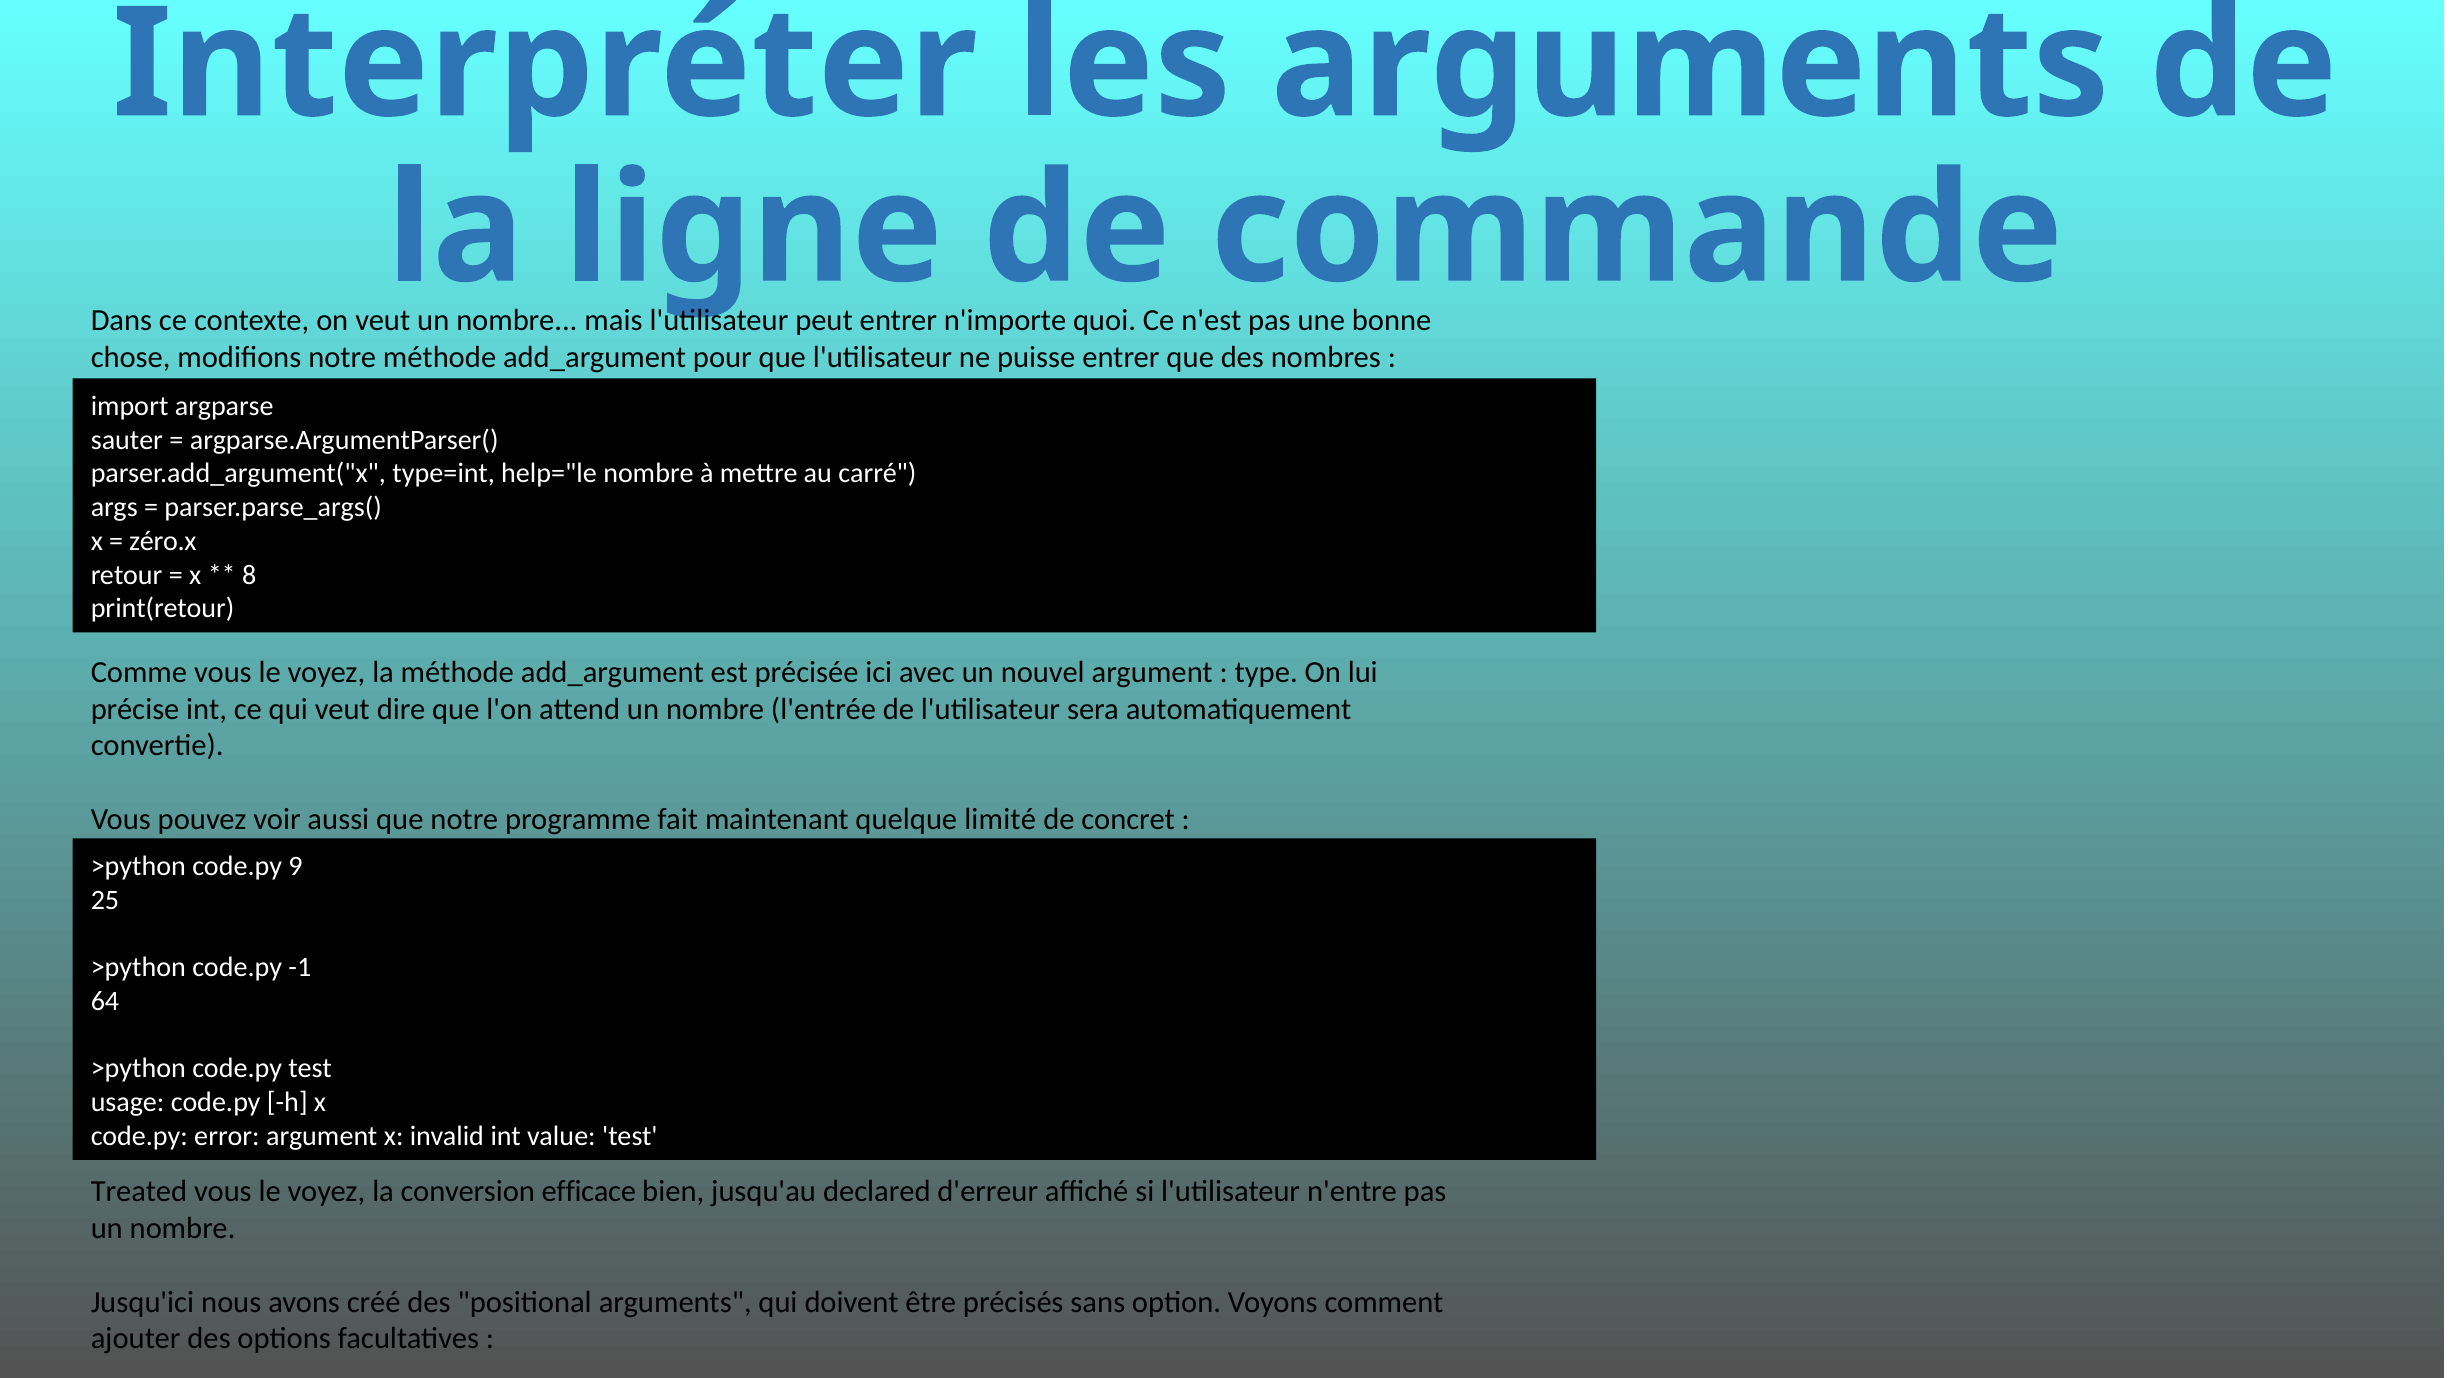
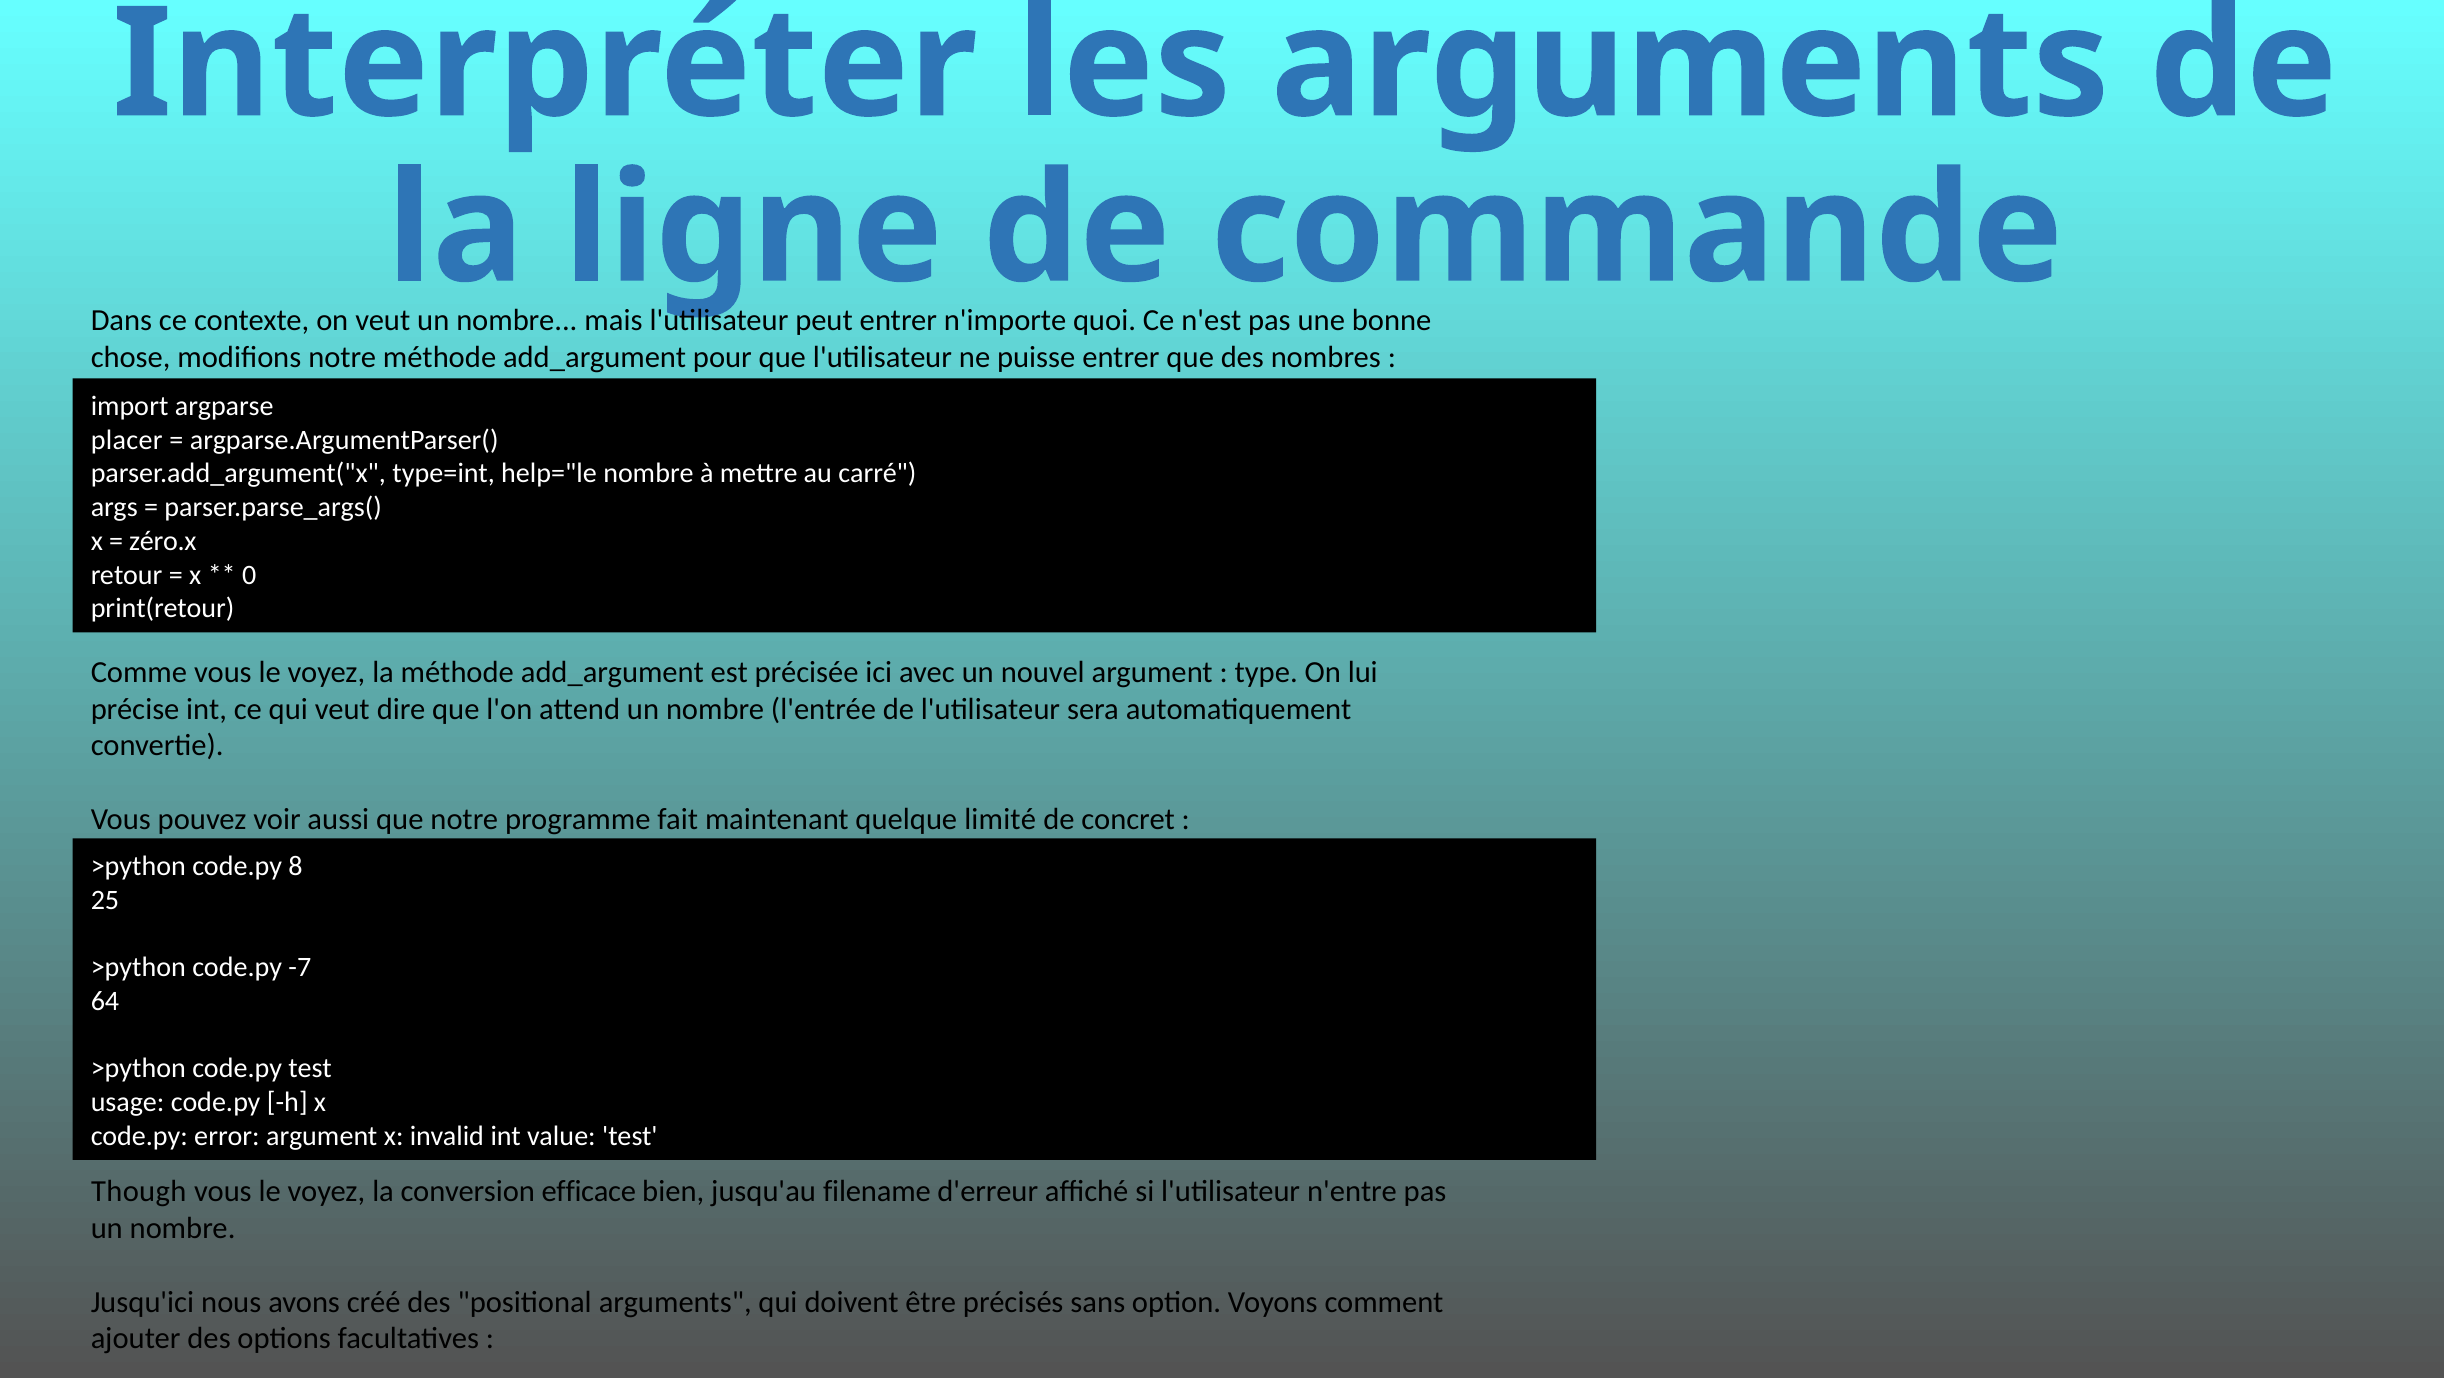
sauter: sauter -> placer (127, 440)
8: 8 -> 0 (249, 575)
9: 9 -> 8 (296, 866)
-1: -1 -> -7 (300, 967)
Treated: Treated -> Though (139, 1192)
declared: declared -> filename (877, 1192)
